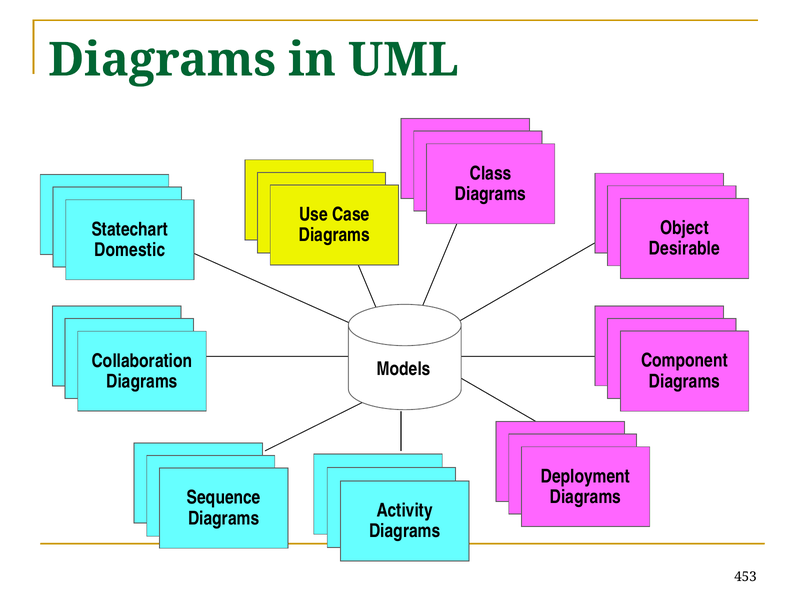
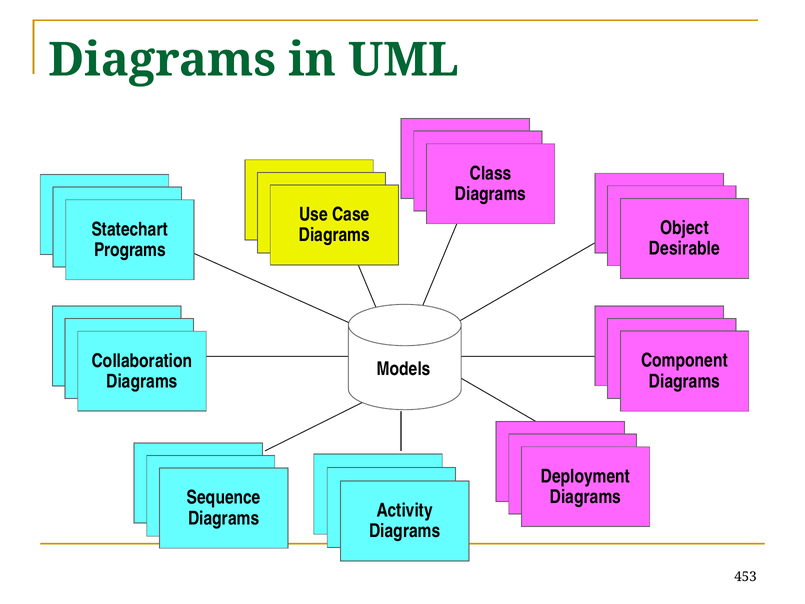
Domestic: Domestic -> Programs (130, 250)
